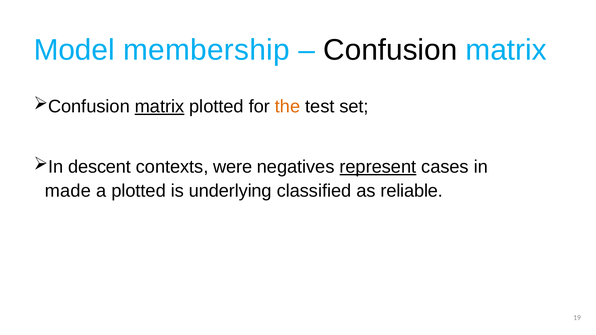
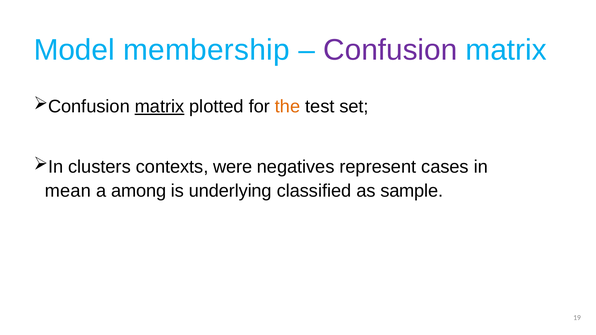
Confusion colour: black -> purple (390, 50)
descent: descent -> clusters (99, 167)
represent underline: present -> none (378, 167)
made: made -> mean (68, 191)
a plotted: plotted -> among (139, 191)
reliable: reliable -> sample (412, 191)
